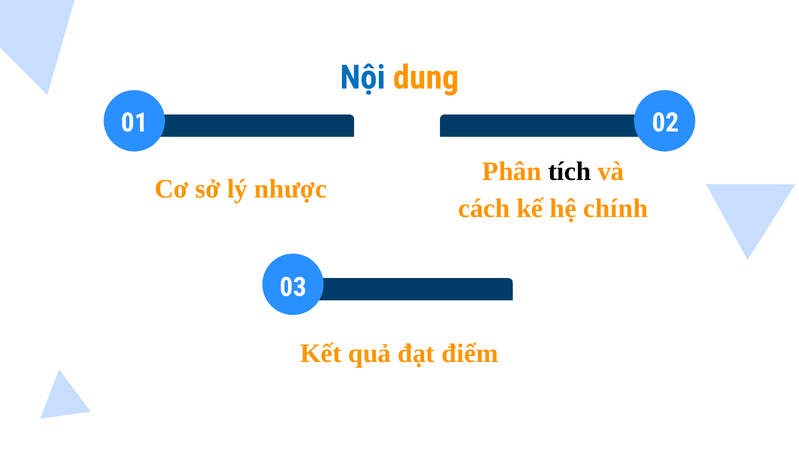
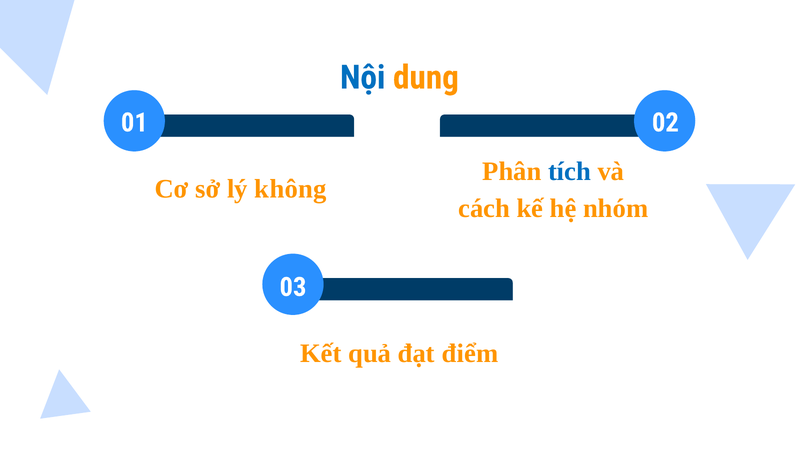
tích colour: black -> blue (570, 171)
nhược: nhược -> không (291, 189)
chính: chính -> nhóm (616, 208)
